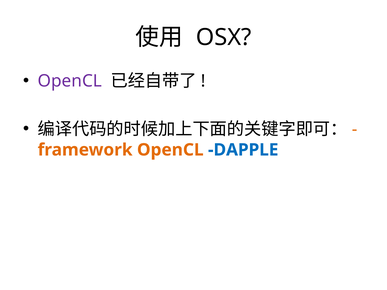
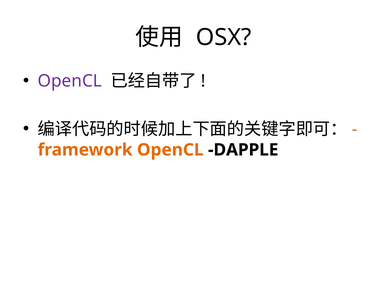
DAPPLE colour: blue -> black (243, 150)
